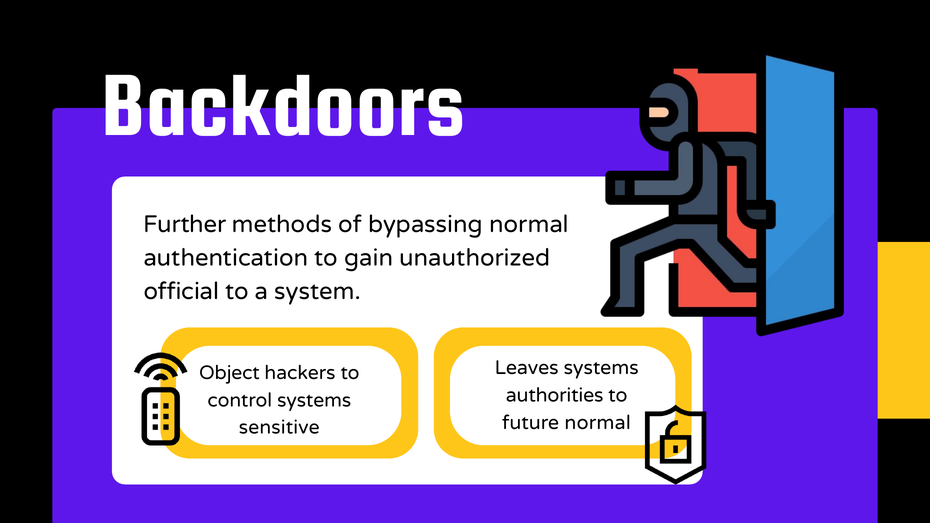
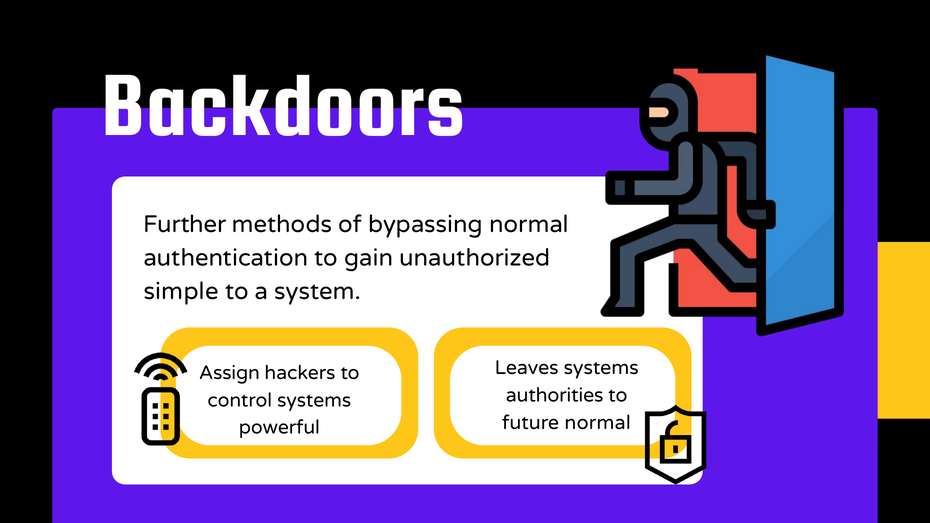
official: official -> simple (181, 291)
Object: Object -> Assign (229, 373)
sensitive: sensitive -> powerful (279, 428)
